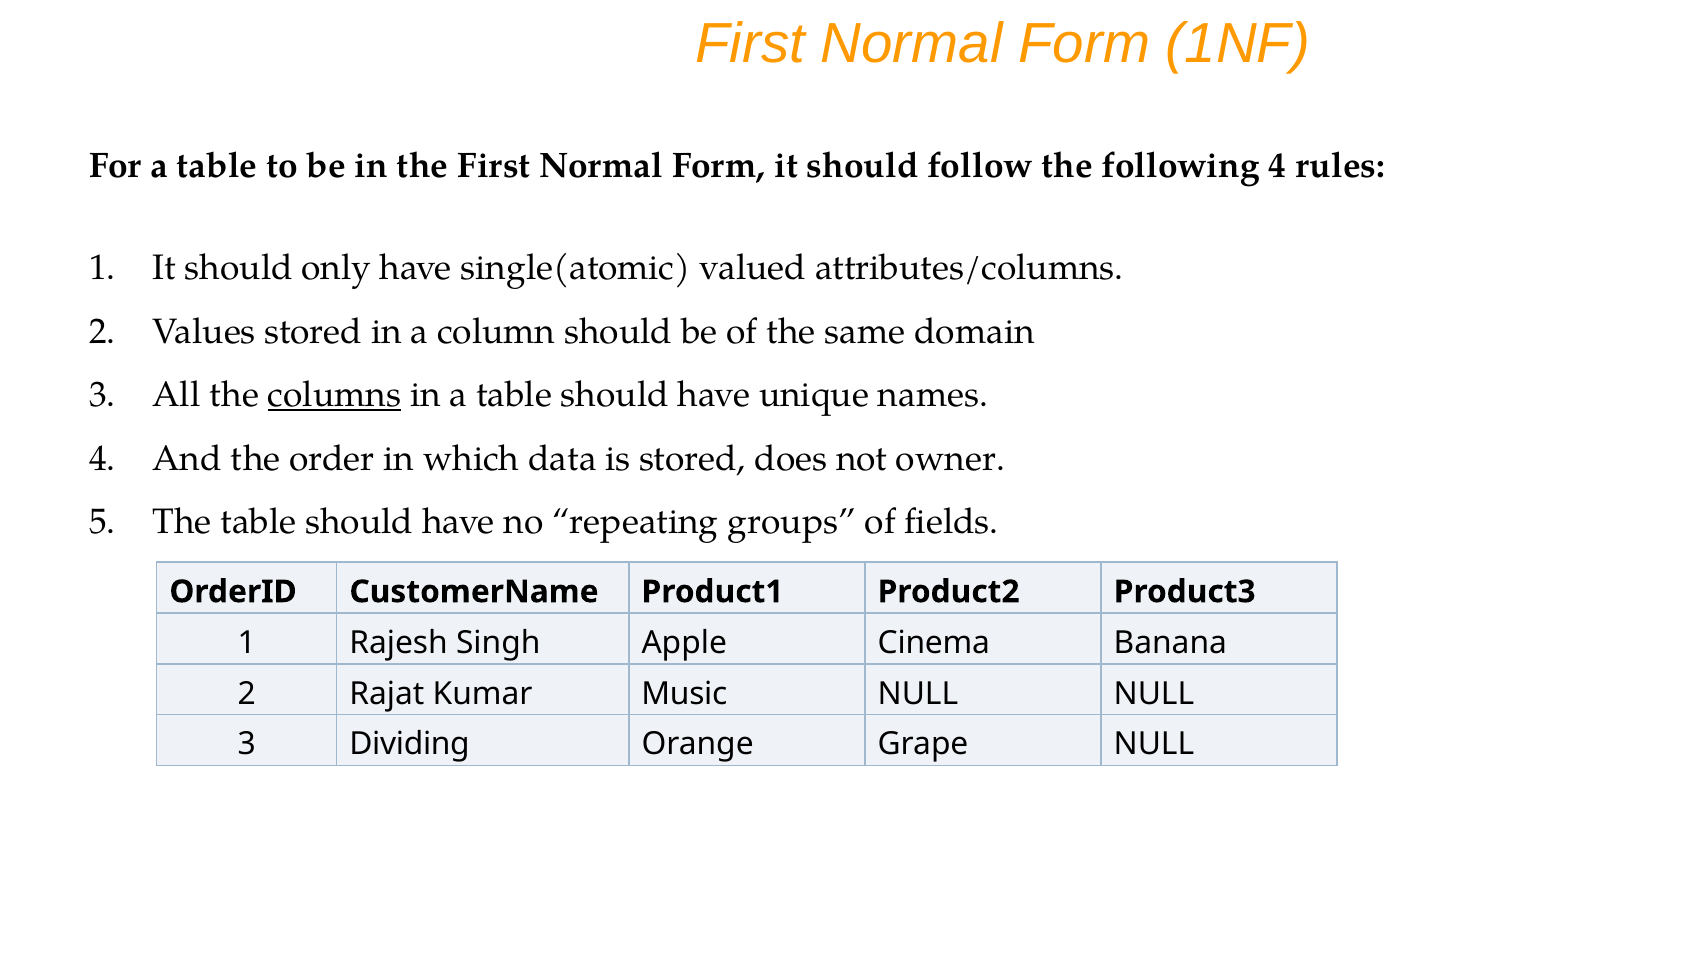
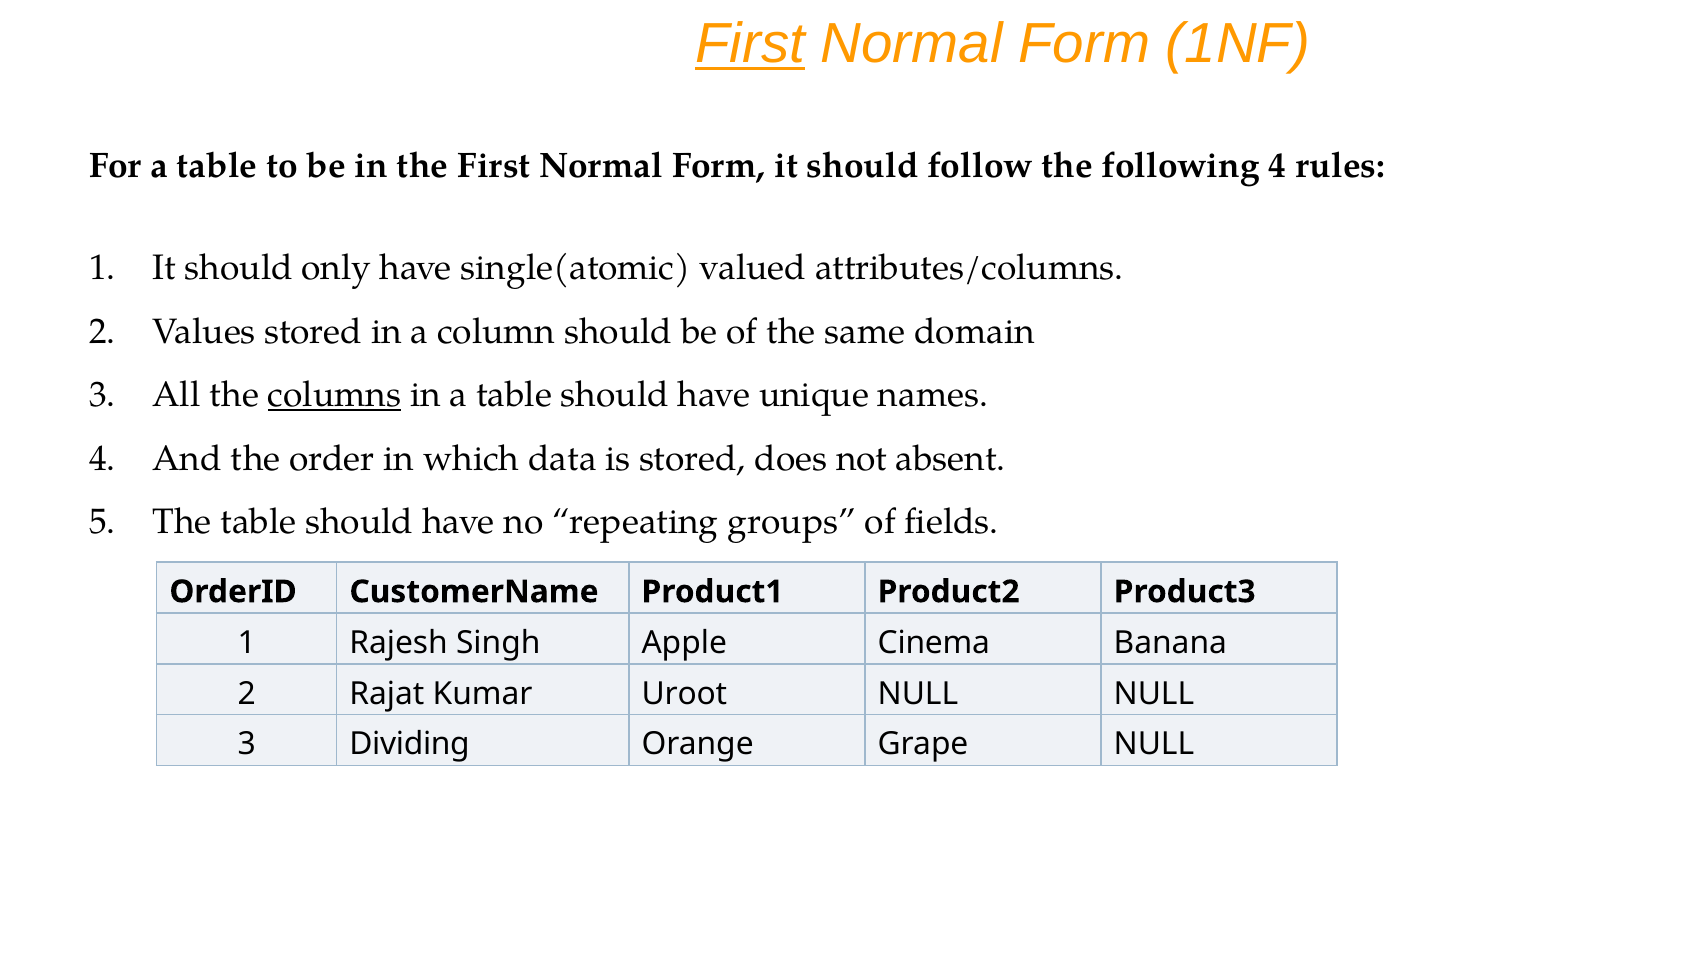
First underline: none -> present (750, 44)
owner: owner -> absent (951, 458)
Music: Music -> Uroot (684, 693)
